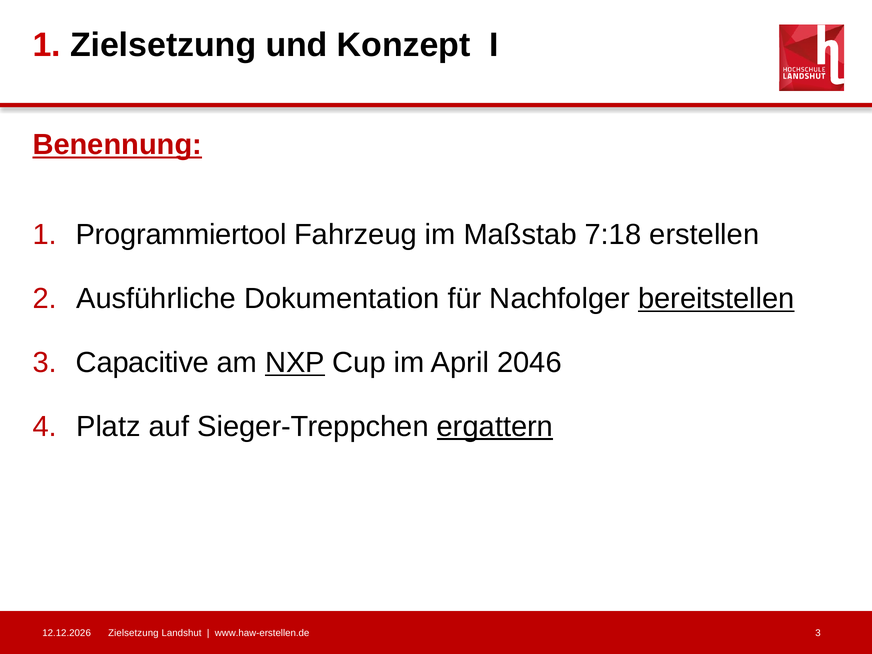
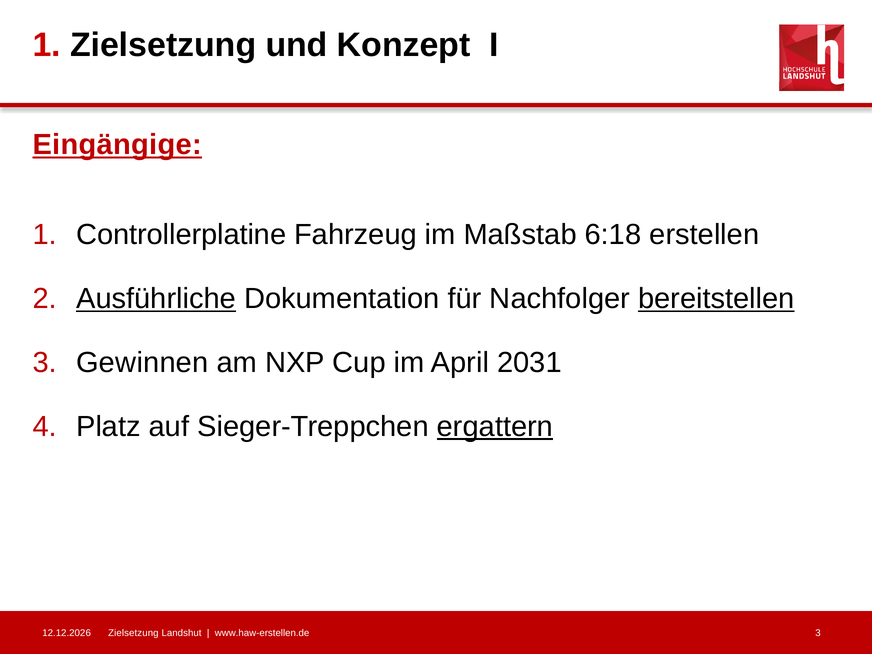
Benennung: Benennung -> Eingängige (117, 145)
Programmiertool: Programmiertool -> Controllerplatine (181, 235)
7:18: 7:18 -> 6:18 (613, 235)
Ausführliche underline: none -> present (156, 299)
Capacitive: Capacitive -> Gewinnen (142, 363)
NXP underline: present -> none (295, 363)
2046: 2046 -> 2031 (529, 363)
